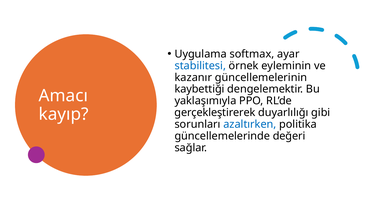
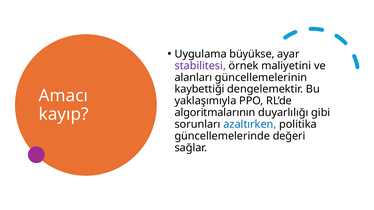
softmax: softmax -> büyükse (252, 54)
stabilitesi colour: blue -> purple (200, 66)
eyleminin: eyleminin -> maliyetini (286, 66)
kazanır: kazanır -> alanları (193, 78)
gerçekleştirerek: gerçekleştirerek -> algoritmalarının (215, 113)
